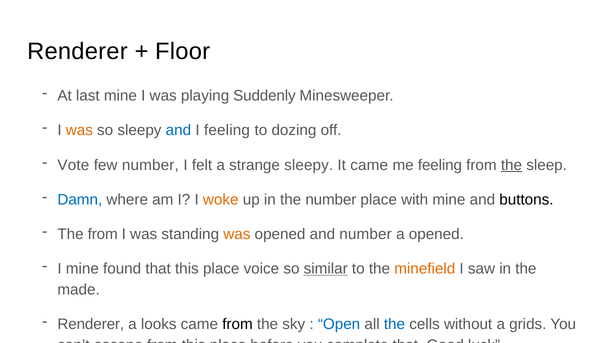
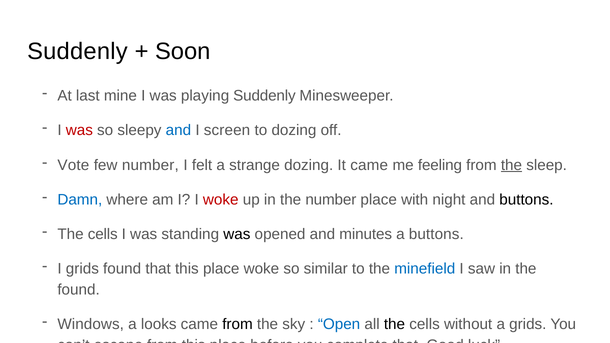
Renderer: Renderer -> Suddenly (77, 52)
Floor: Floor -> Soon (183, 52)
was colour: orange -> red (79, 131)
I feeling: feeling -> screen (227, 131)
strange sleepy: sleepy -> dozing (309, 165)
woke colour: orange -> red (221, 200)
with mine: mine -> night (449, 200)
from: from -> cells (103, 234)
was colour: orange -> black (237, 234)
and number: number -> minutes (366, 234)
a opened: opened -> buttons (436, 234)
I mine: mine -> grids (82, 269)
place voice: voice -> woke (261, 269)
similar underline: present -> none (326, 269)
minefield colour: orange -> blue (425, 269)
made: made -> found (79, 290)
Renderer: Renderer -> Windows (91, 324)
the colour: blue -> black (394, 324)
